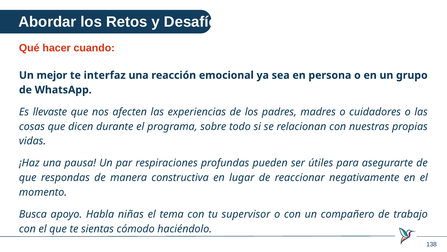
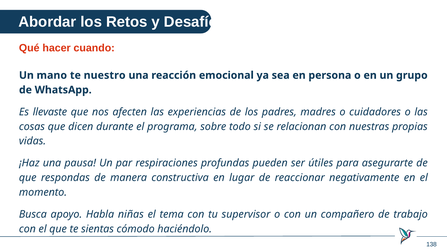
mejor: mejor -> mano (52, 75)
interfaz: interfaz -> nuestro (105, 75)
